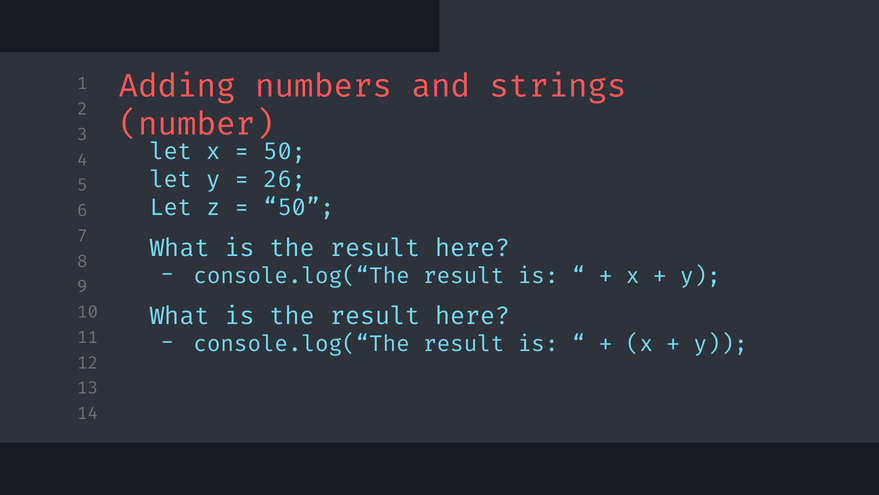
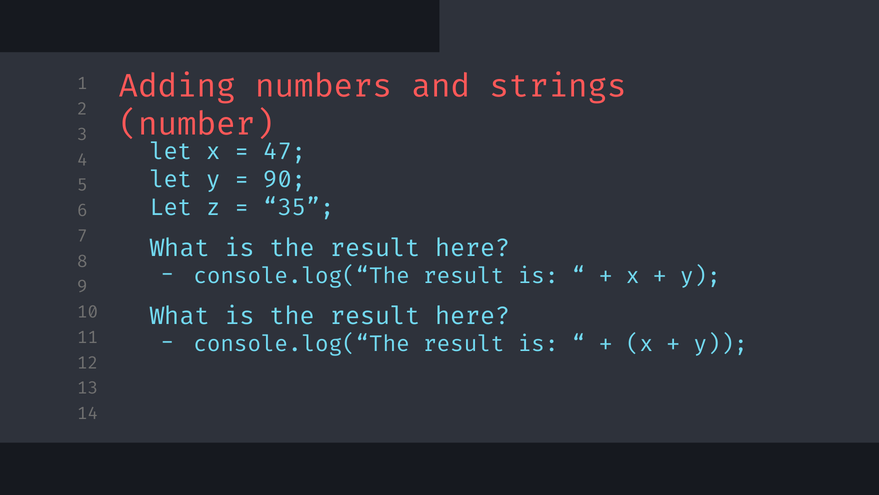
50: 50 -> 47 (285, 152)
26: 26 -> 90 (285, 179)
50: 50 -> 35 (299, 207)
